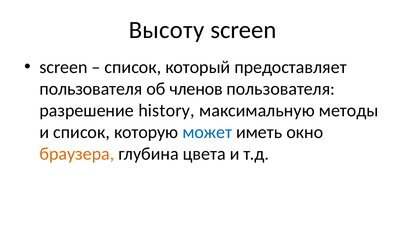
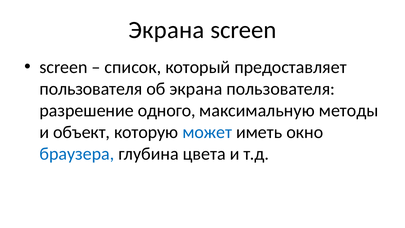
Высоту: Высоту -> Экрана (167, 30)
об членов: членов -> экрана (196, 89)
history: history -> одного (167, 110)
и список: список -> объект (82, 132)
браузера colour: orange -> blue (77, 154)
